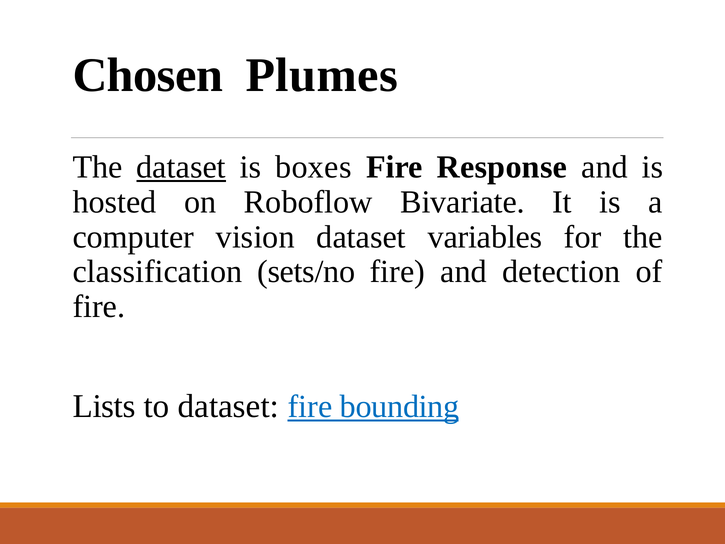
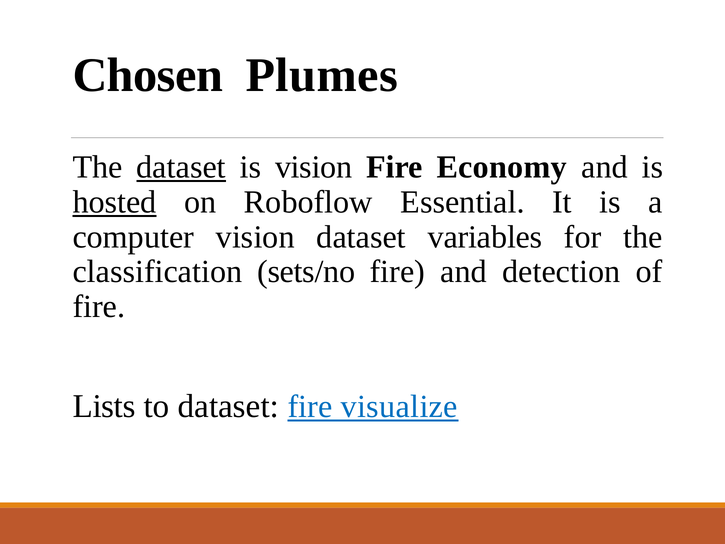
is boxes: boxes -> vision (314, 167)
Response: Response -> Economy (502, 167)
hosted underline: none -> present (115, 202)
Bivariate: Bivariate -> Essential (463, 202)
bounding: bounding -> visualize (399, 406)
